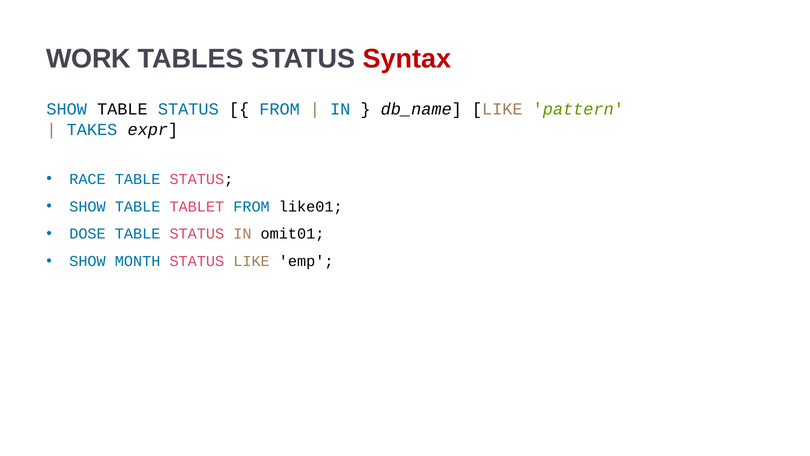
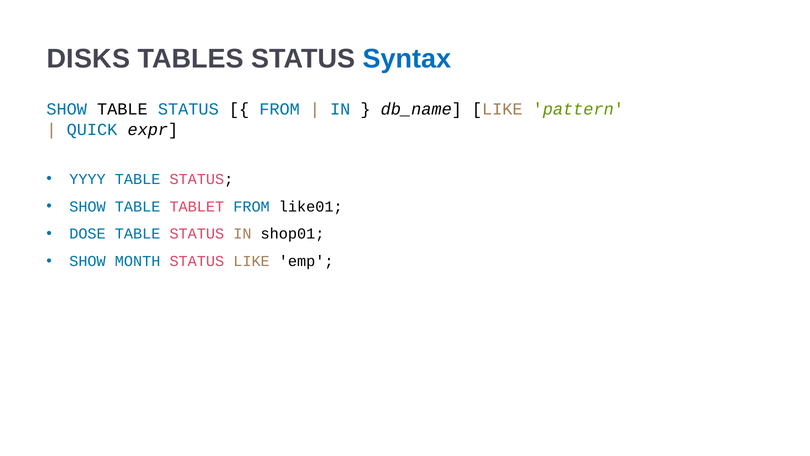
WORK: WORK -> DISKS (88, 59)
Syntax colour: red -> blue (407, 59)
TAKES: TAKES -> QUICK (92, 129)
RACE: RACE -> YYYY (87, 179)
omit01: omit01 -> shop01 (293, 234)
